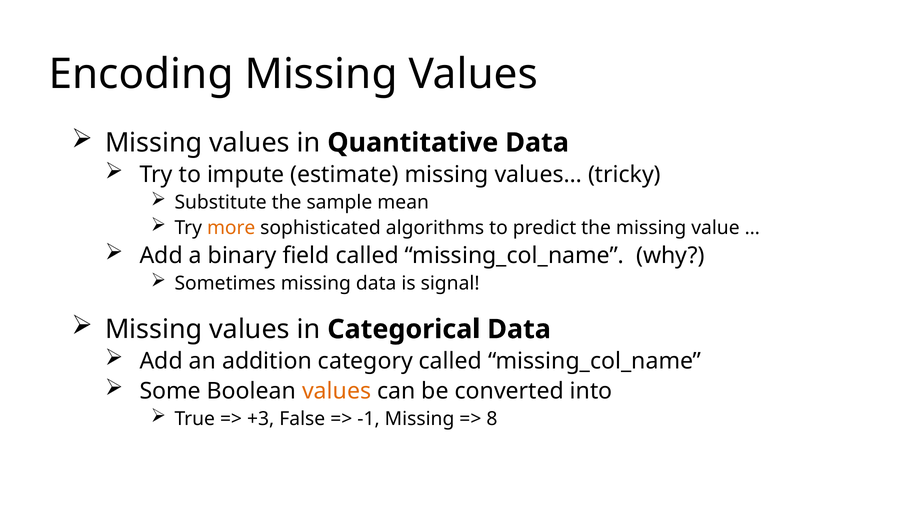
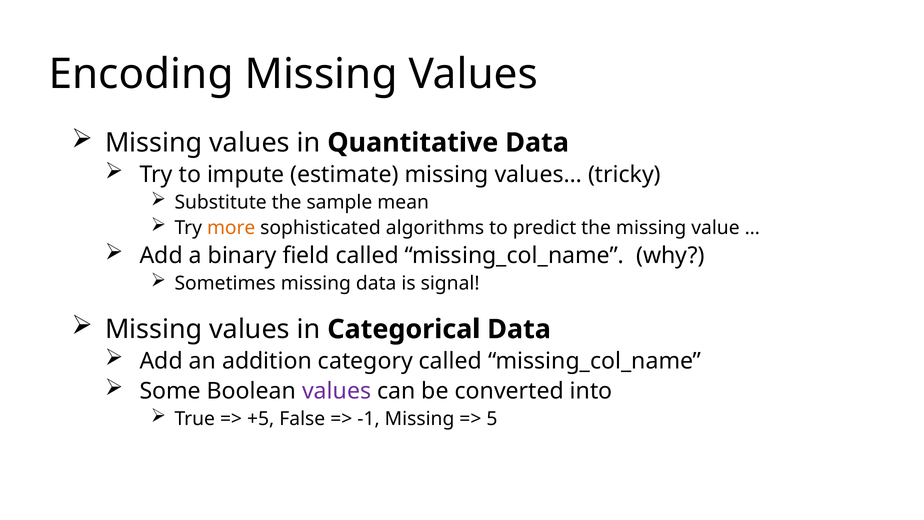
values colour: orange -> purple (337, 391)
+3: +3 -> +5 (261, 418)
8: 8 -> 5 (492, 418)
